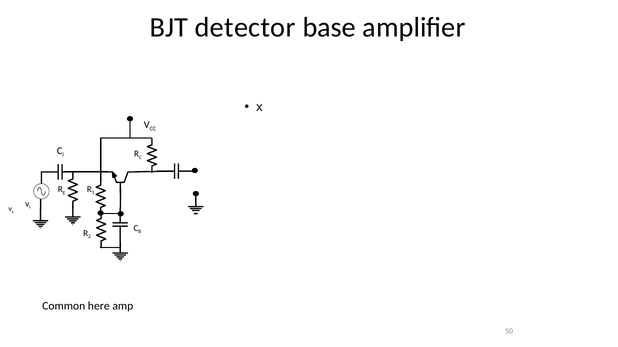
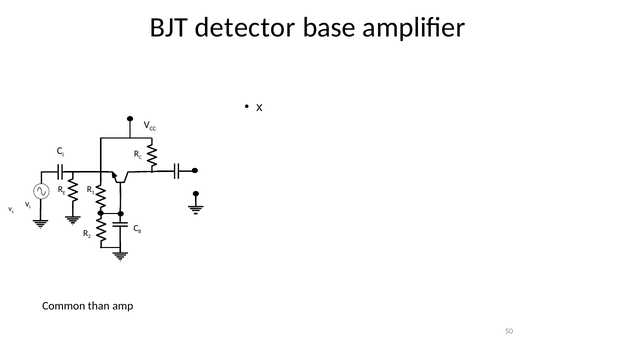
here: here -> than (99, 306)
